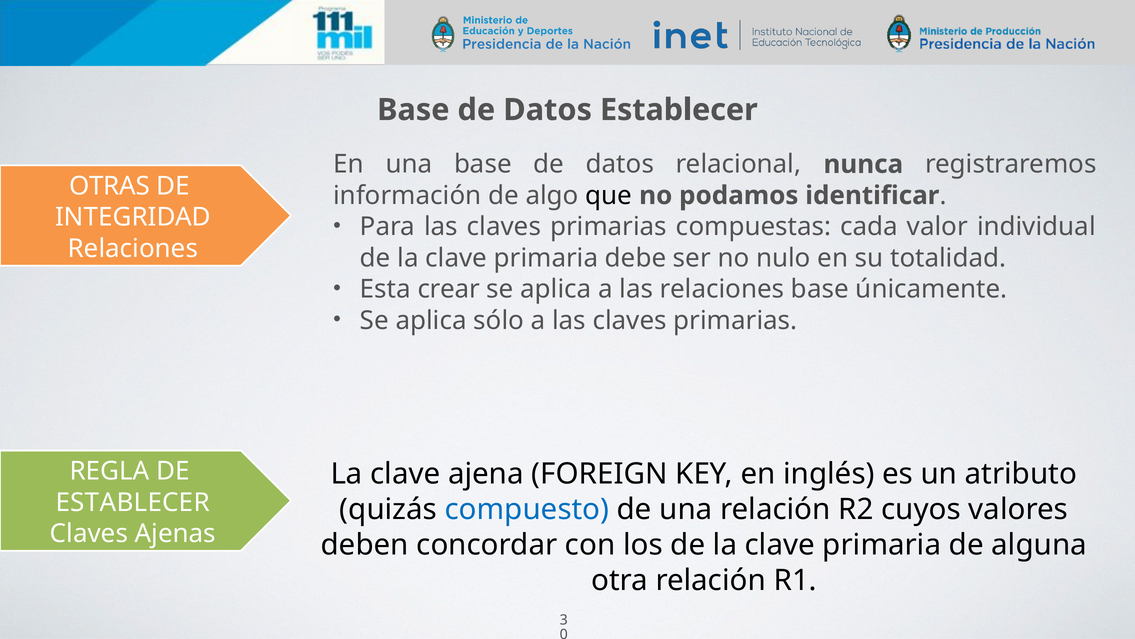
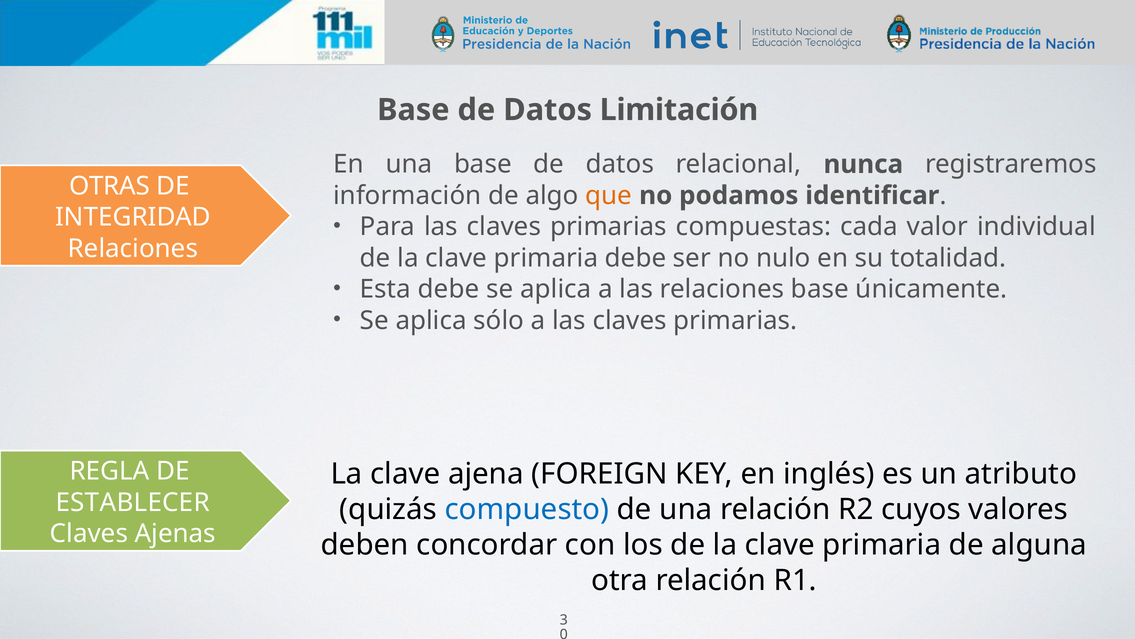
Datos Establecer: Establecer -> Limitación (679, 110)
que colour: black -> orange (609, 195)
Esta crear: crear -> debe (449, 289)
